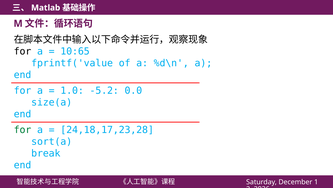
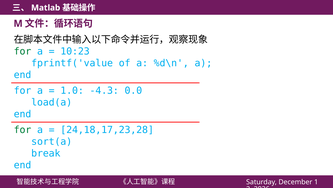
for colour: black -> green (23, 51)
10:65: 10:65 -> 10:23 (75, 51)
-5.2: -5.2 -> -4.3 (104, 90)
size(a: size(a -> load(a (52, 102)
